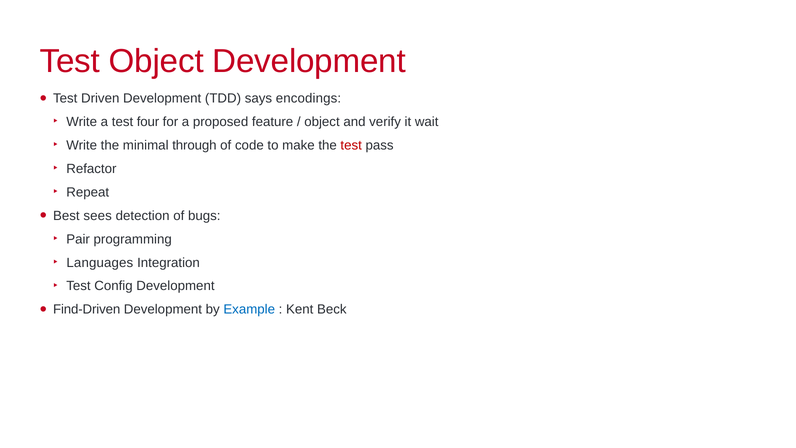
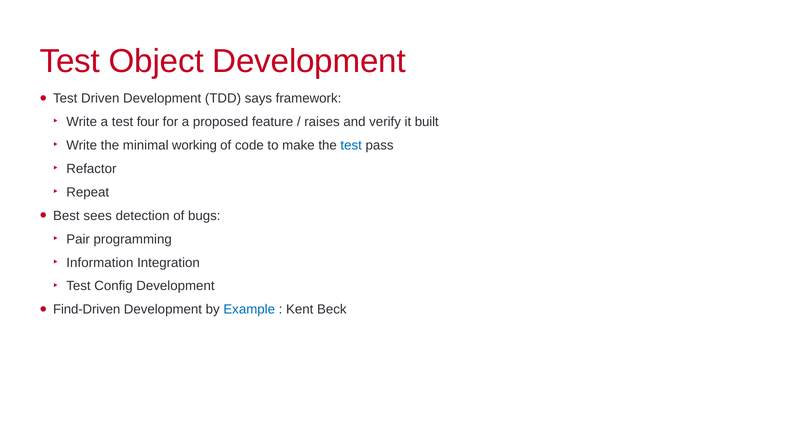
encodings: encodings -> framework (309, 98)
object: object -> raises (322, 122)
wait: wait -> built (427, 122)
through: through -> working (194, 145)
test colour: red -> blue (351, 145)
Languages: Languages -> Information (100, 262)
